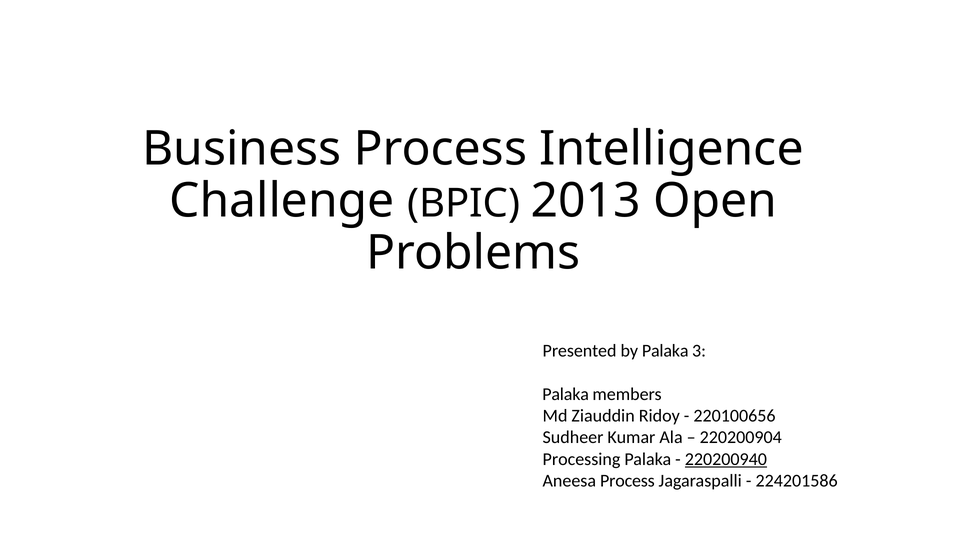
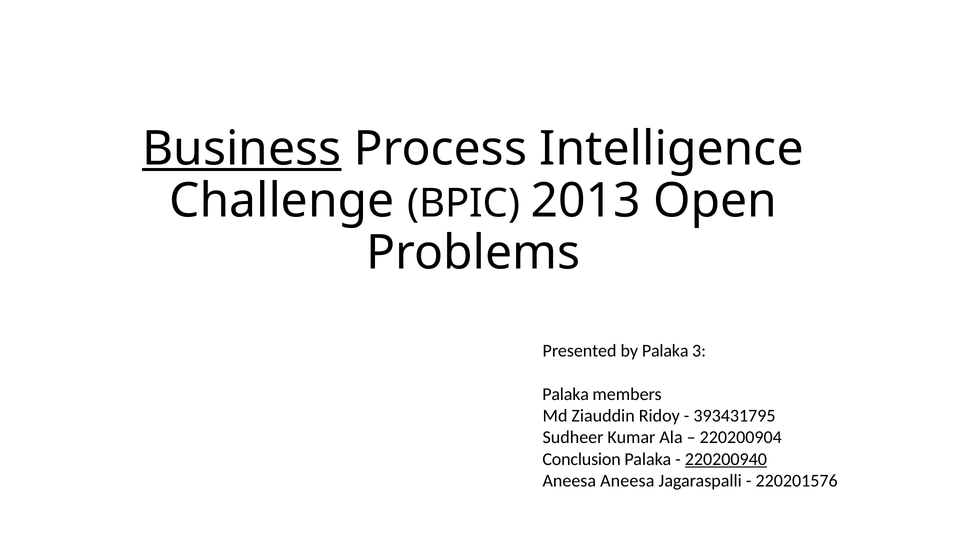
Business underline: none -> present (242, 149)
220100656: 220100656 -> 393431795 (734, 416)
Processing: Processing -> Conclusion (582, 459)
Aneesa Process: Process -> Aneesa (627, 481)
224201586: 224201586 -> 220201576 (797, 481)
